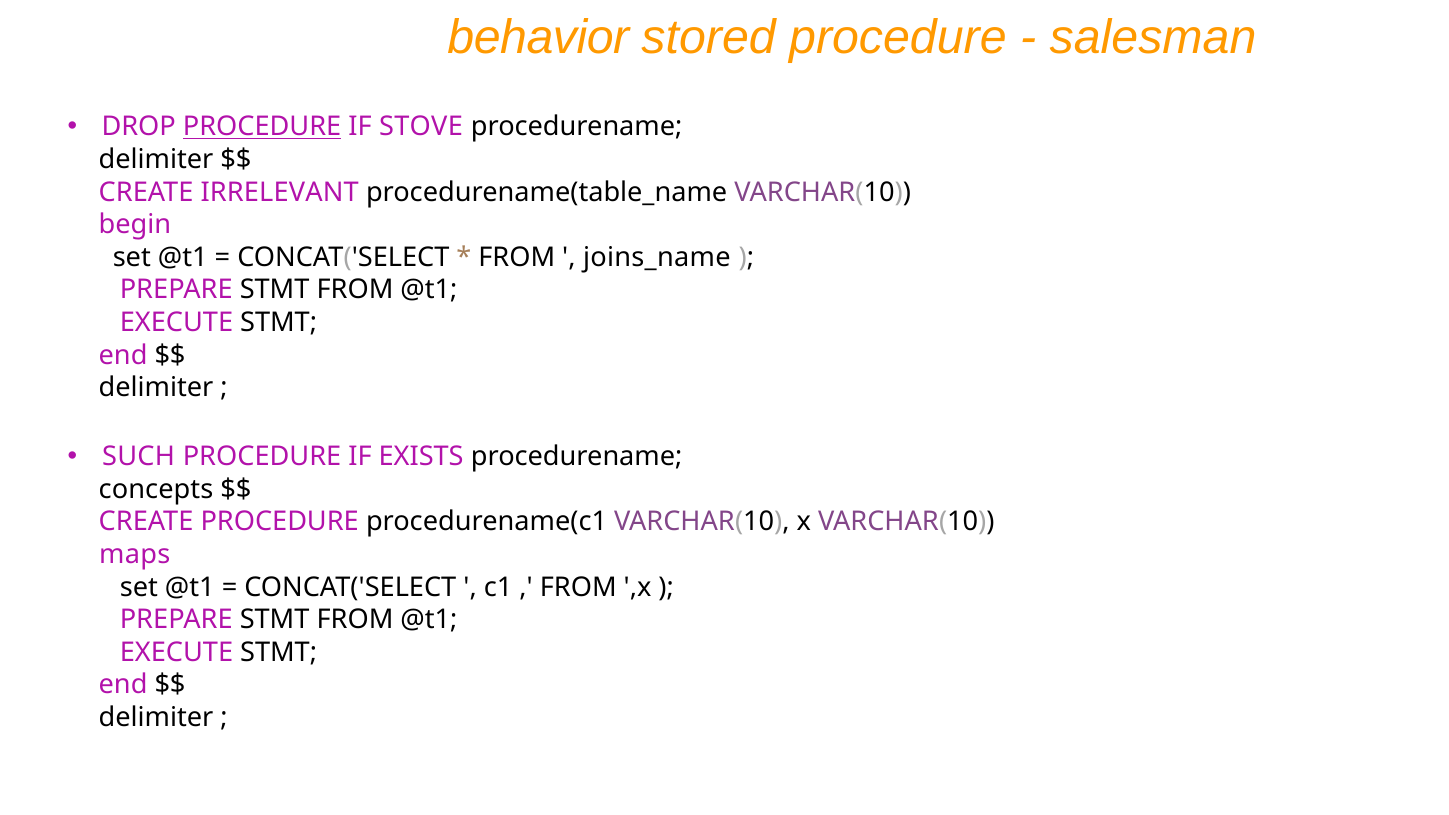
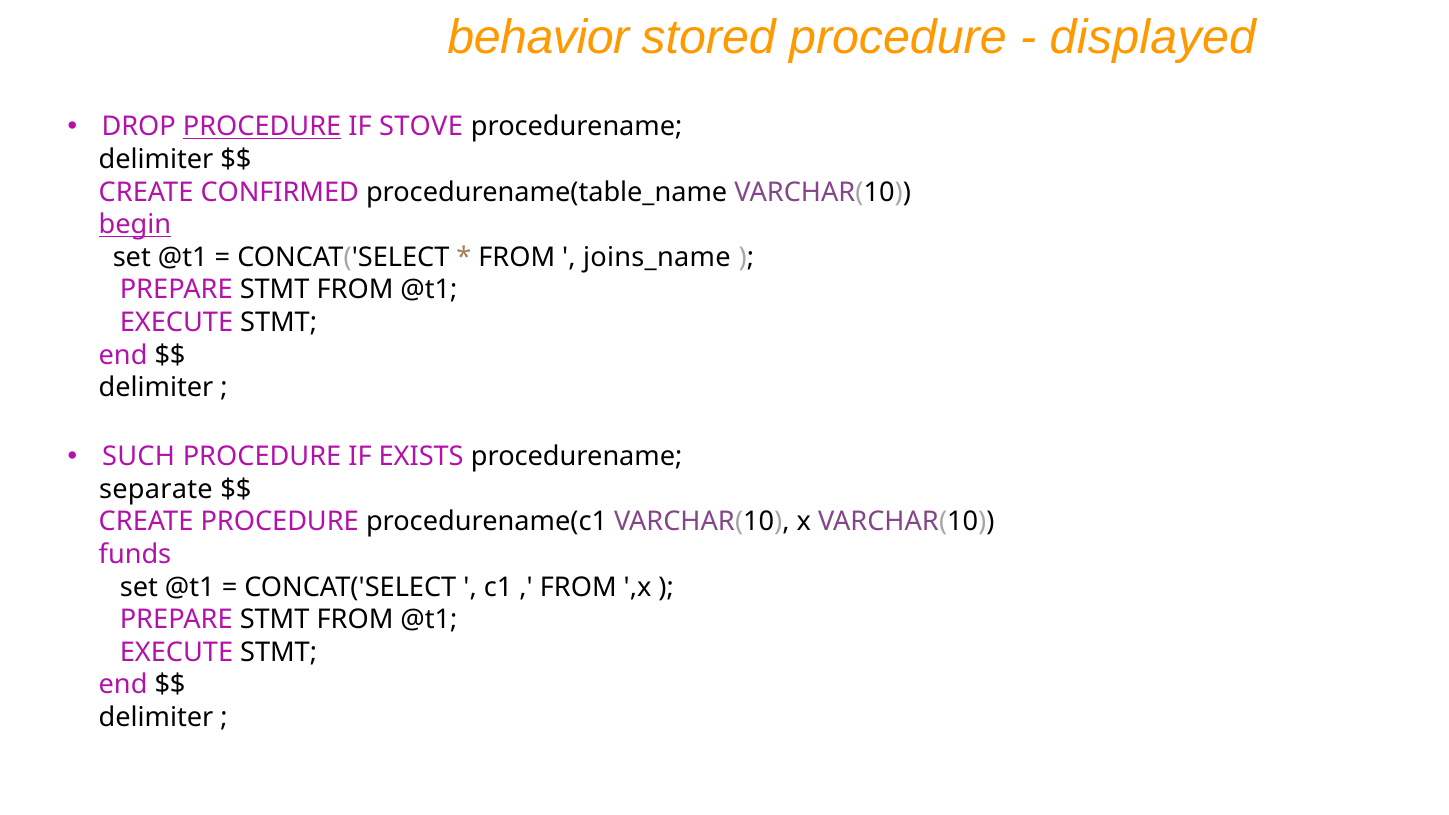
salesman: salesman -> displayed (1153, 38)
IRRELEVANT: IRRELEVANT -> CONFIRMED (280, 192)
begin underline: none -> present (135, 225)
concepts: concepts -> separate (156, 489)
maps: maps -> funds (135, 555)
